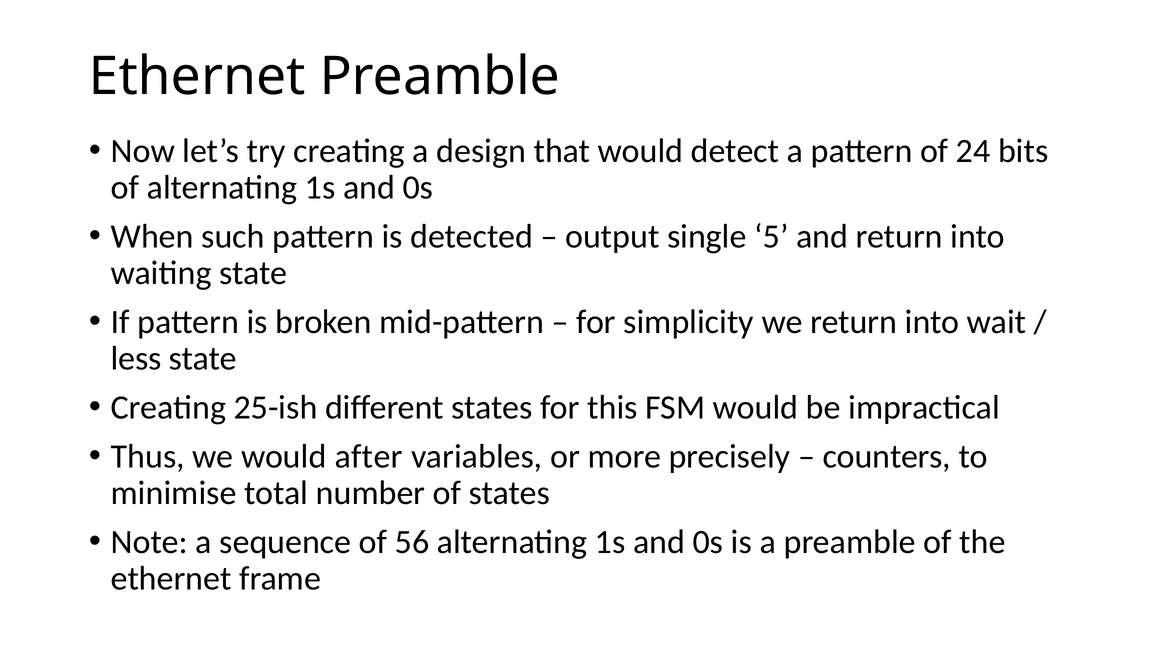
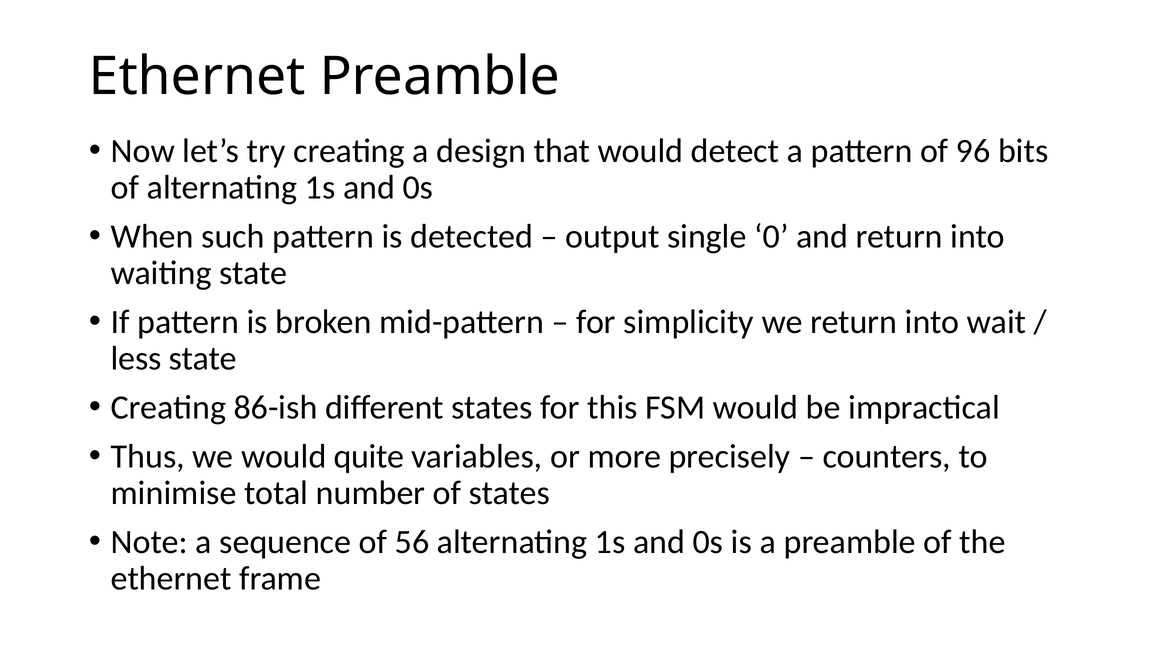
24: 24 -> 96 (973, 151)
5: 5 -> 0 (771, 237)
25-ish: 25-ish -> 86-ish (276, 408)
after: after -> quite (369, 457)
